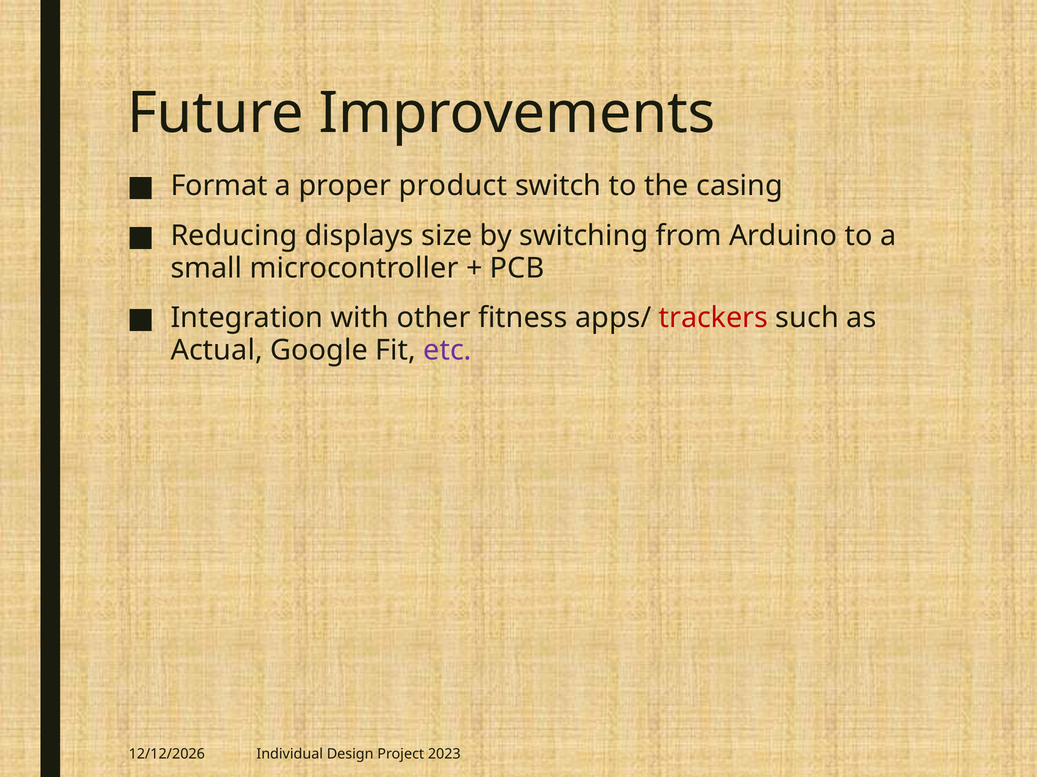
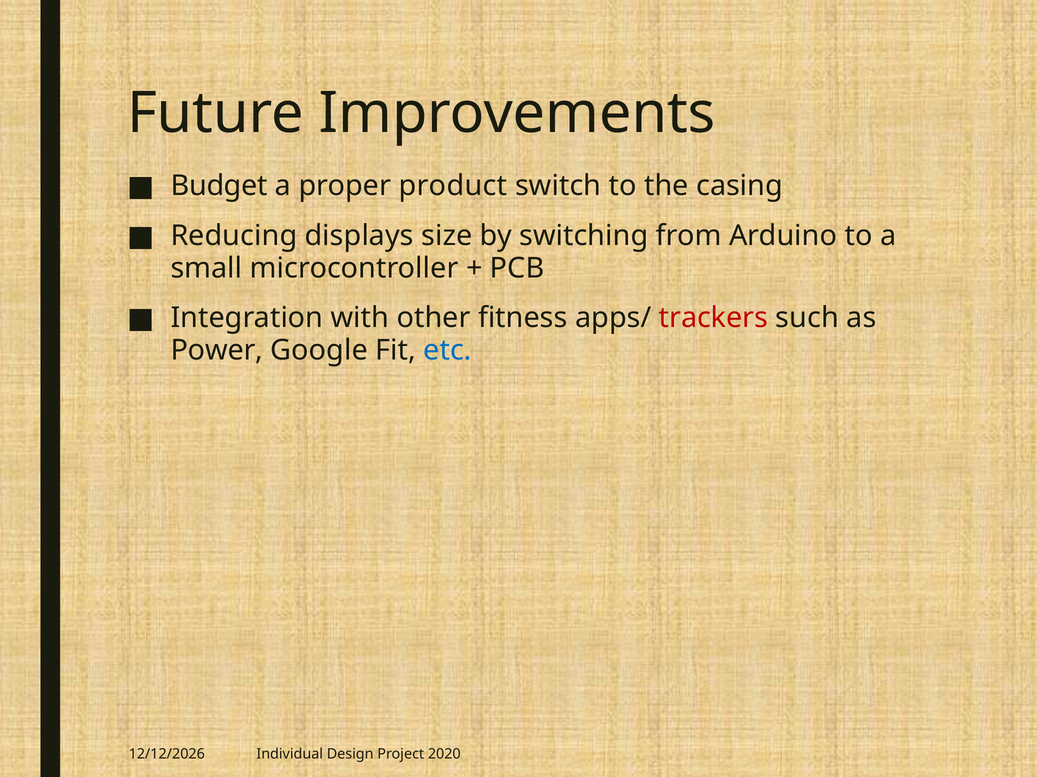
Format: Format -> Budget (219, 186)
Actual: Actual -> Power (217, 351)
etc colour: purple -> blue (448, 351)
2023: 2023 -> 2020 (444, 755)
